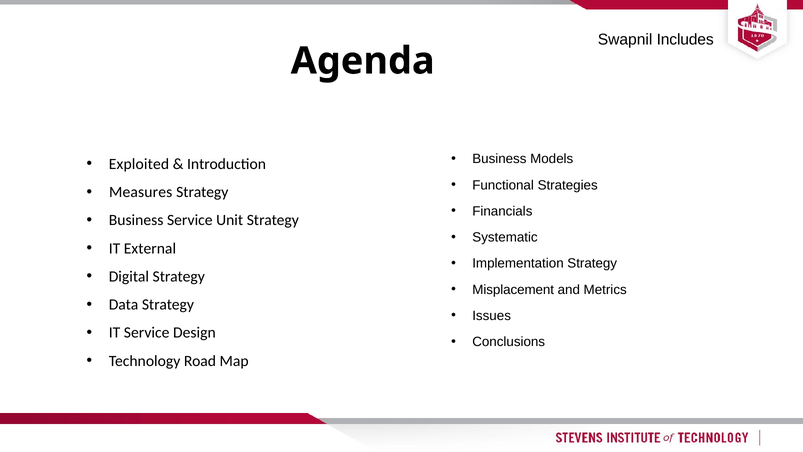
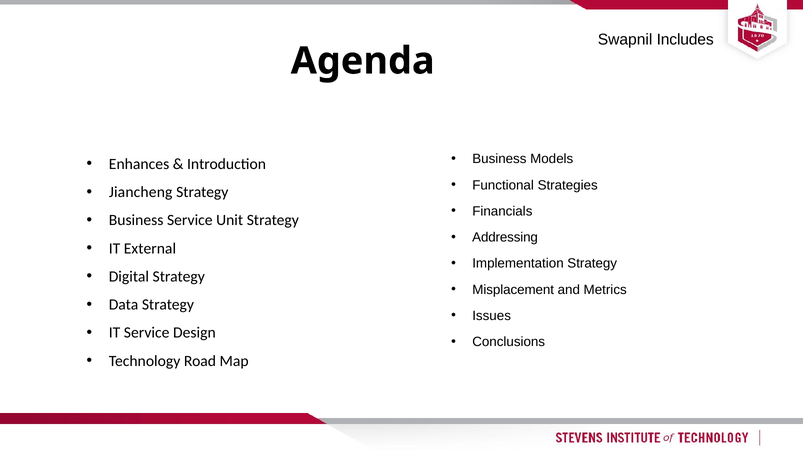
Exploited: Exploited -> Enhances (139, 164)
Measures: Measures -> Jiancheng (141, 192)
Systematic: Systematic -> Addressing (505, 237)
